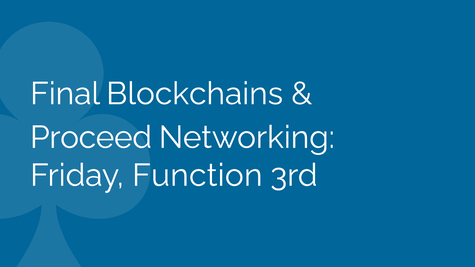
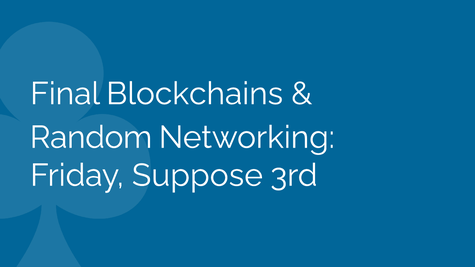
Proceed: Proceed -> Random (91, 138)
Function: Function -> Suppose (197, 176)
